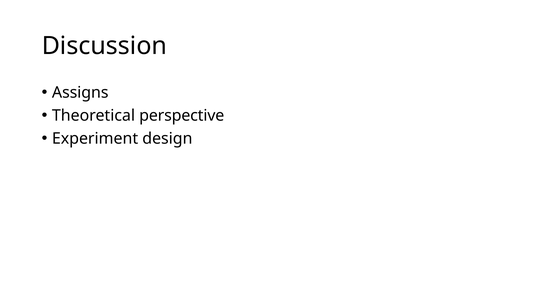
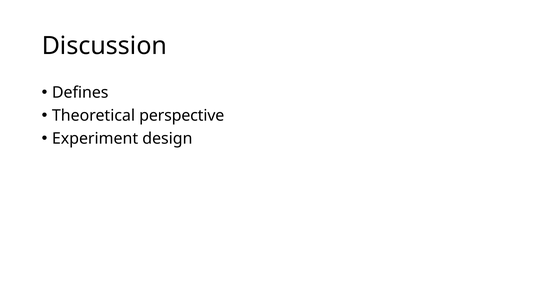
Assigns: Assigns -> Defines (80, 92)
